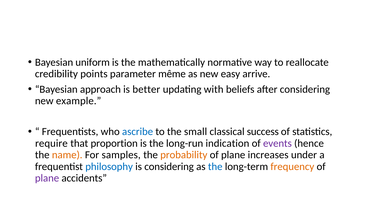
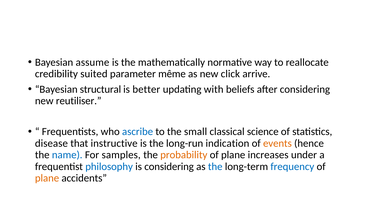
uniform: uniform -> assume (92, 62)
points: points -> suited (94, 74)
easy: easy -> click (230, 74)
approach: approach -> structural (100, 89)
example: example -> reutiliser (79, 101)
success: success -> science (263, 132)
require: require -> disease (51, 143)
proportion: proportion -> instructive (114, 143)
events colour: purple -> orange (277, 143)
name colour: orange -> blue (67, 155)
frequency colour: orange -> blue (292, 166)
plane colour: purple -> orange (47, 178)
